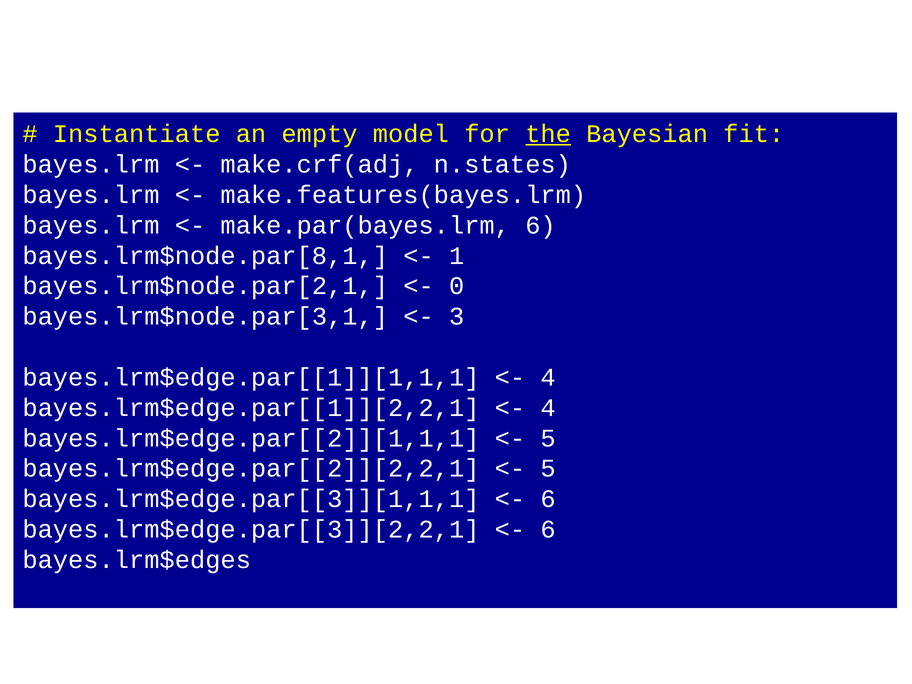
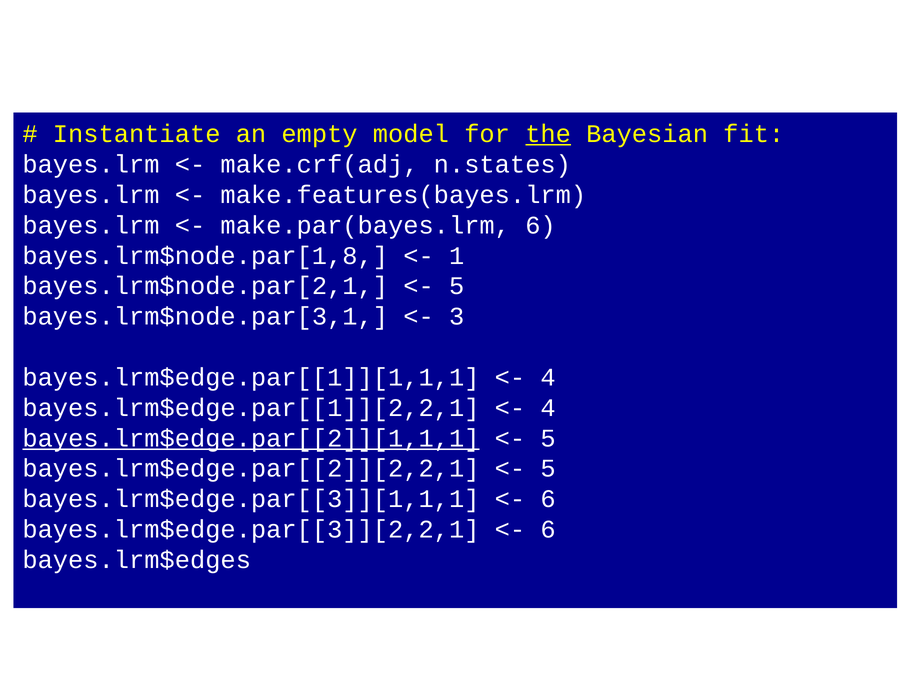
bayes.lrm$node.par[8,1: bayes.lrm$node.par[8,1 -> bayes.lrm$node.par[1,8 (205, 256)
0: 0 -> 5 (457, 286)
bayes.lrm$edge.par[[2]][1,1,1 underline: none -> present (251, 438)
